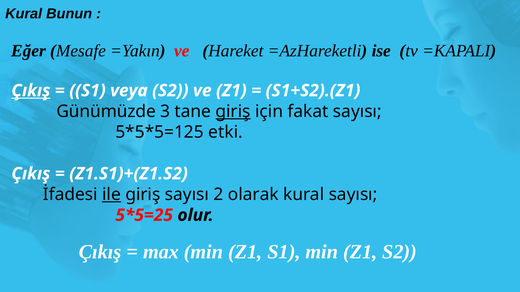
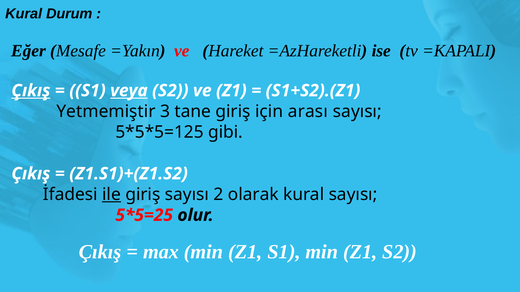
Bunun: Bunun -> Durum (69, 14)
veya underline: none -> present (129, 91)
Günümüzde: Günümüzde -> Yetmemiştir (106, 112)
giriş underline: present -> none (233, 112)
fakat: fakat -> arası (308, 112)
etki: etki -> gibi (226, 132)
